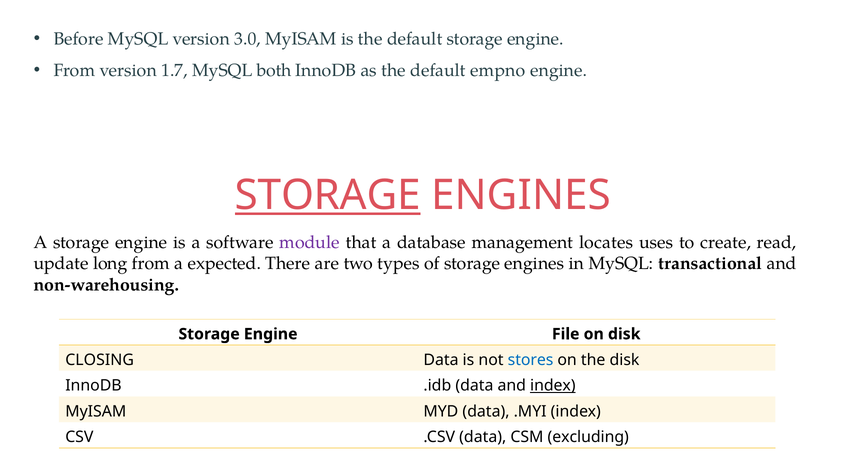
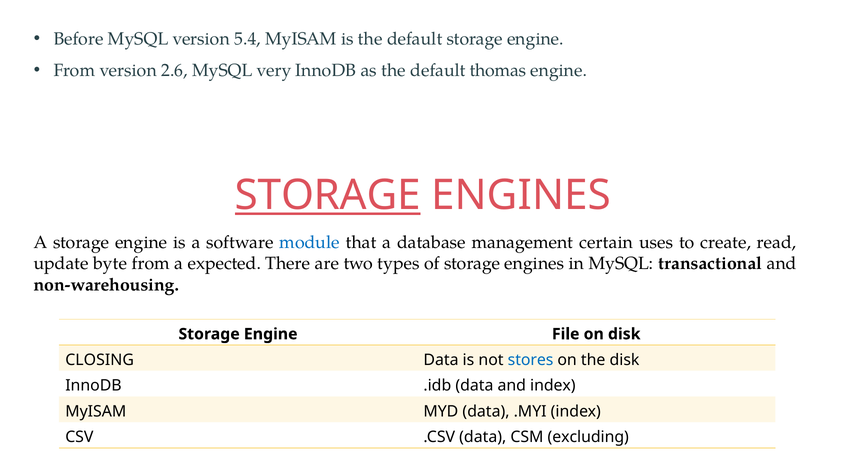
3.0: 3.0 -> 5.4 (248, 39)
1.7: 1.7 -> 2.6 (174, 70)
both: both -> very (274, 70)
empno: empno -> thomas (498, 70)
module colour: purple -> blue (310, 242)
locates: locates -> certain (606, 242)
long: long -> byte (110, 263)
index underline: present -> none (553, 385)
